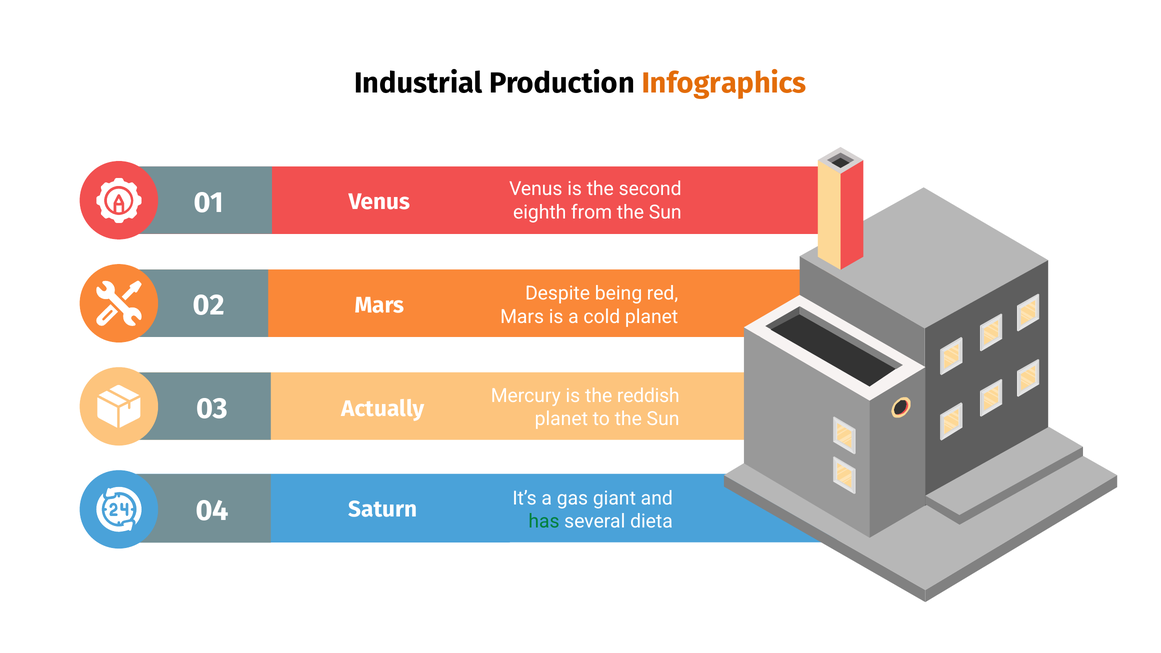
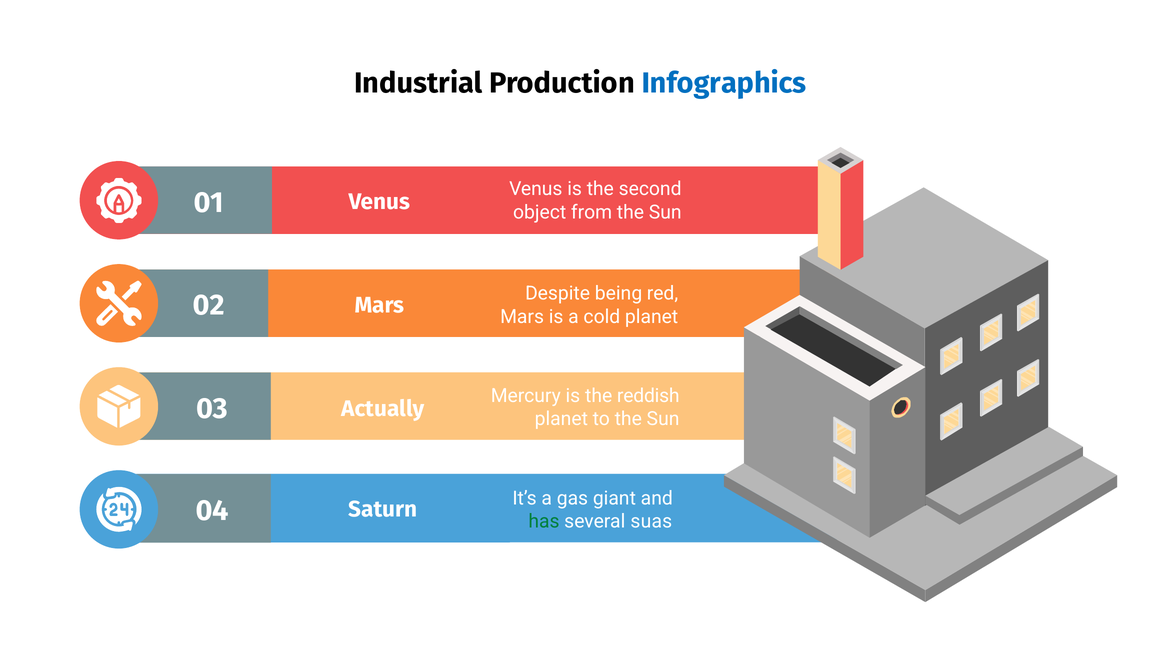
Infographics colour: orange -> blue (724, 83)
eighth: eighth -> object (540, 212)
dieta: dieta -> suas (651, 521)
